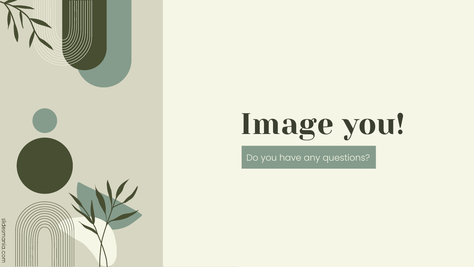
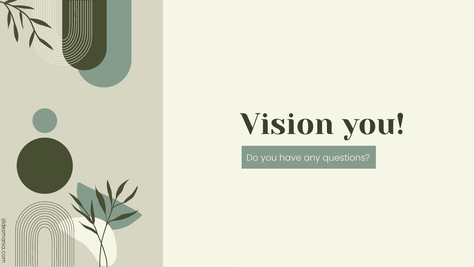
Image: Image -> Vision (287, 124)
